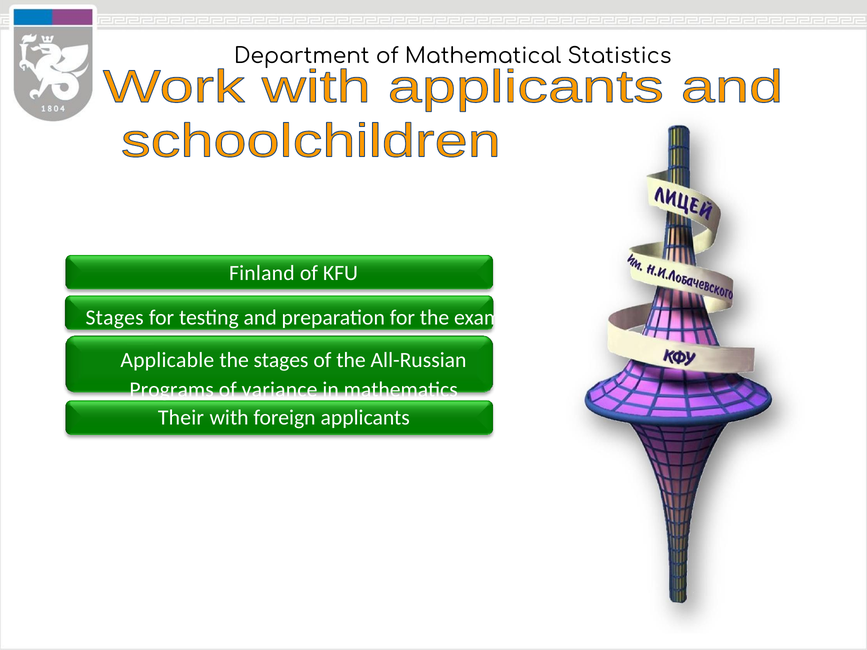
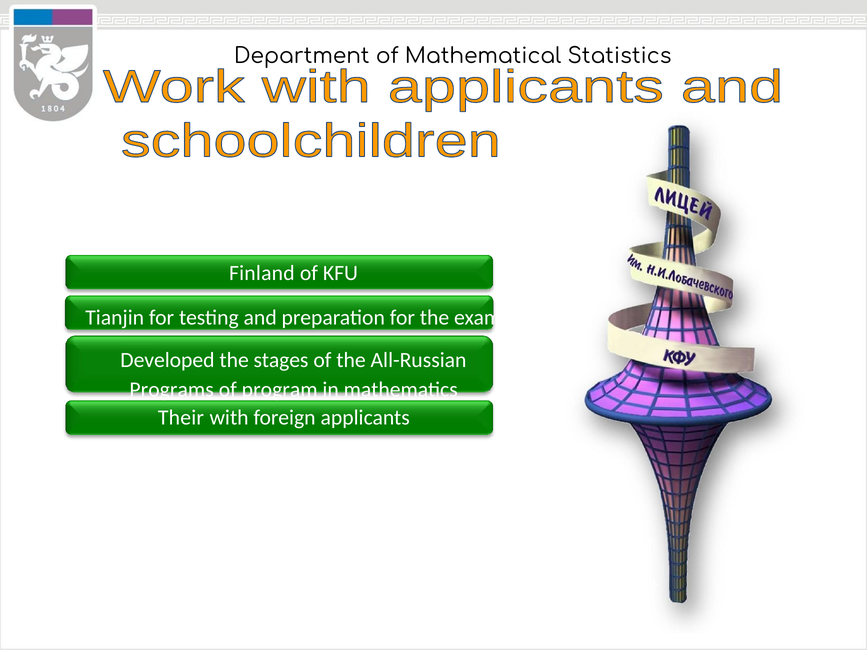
Stages: Stages -> Tianjin (115, 318)
Applicable: Applicable -> Developed (167, 360)
variance: variance -> program (280, 390)
